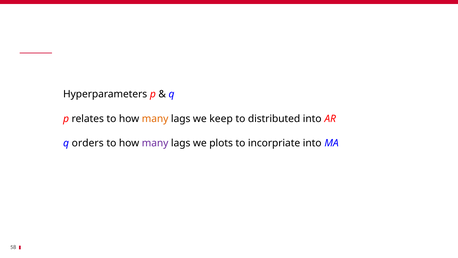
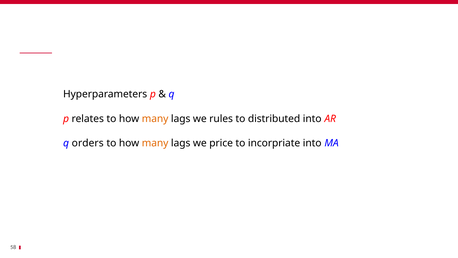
keep: keep -> rules (221, 119)
many colour: purple -> orange (155, 143)
plots: plots -> price (221, 143)
